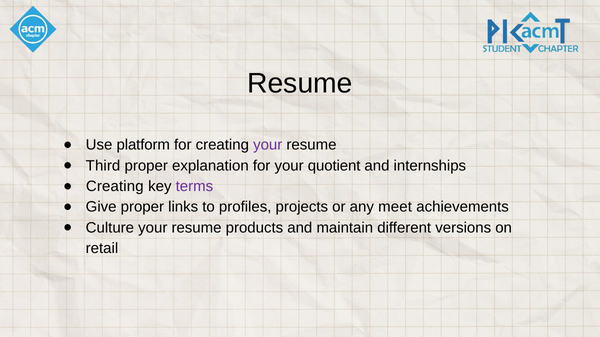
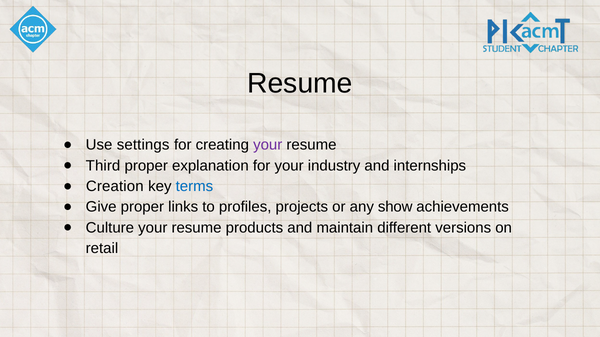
platform: platform -> settings (143, 145)
quotient: quotient -> industry (334, 166)
Creating: Creating -> Creation (115, 187)
terms colour: purple -> blue (194, 187)
meet: meet -> show (395, 207)
